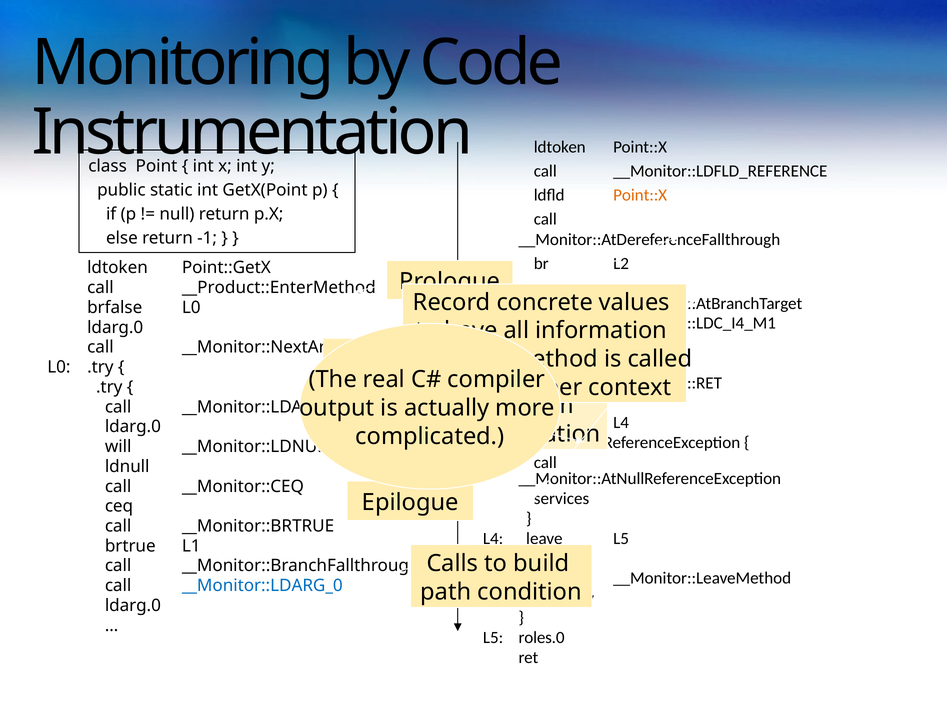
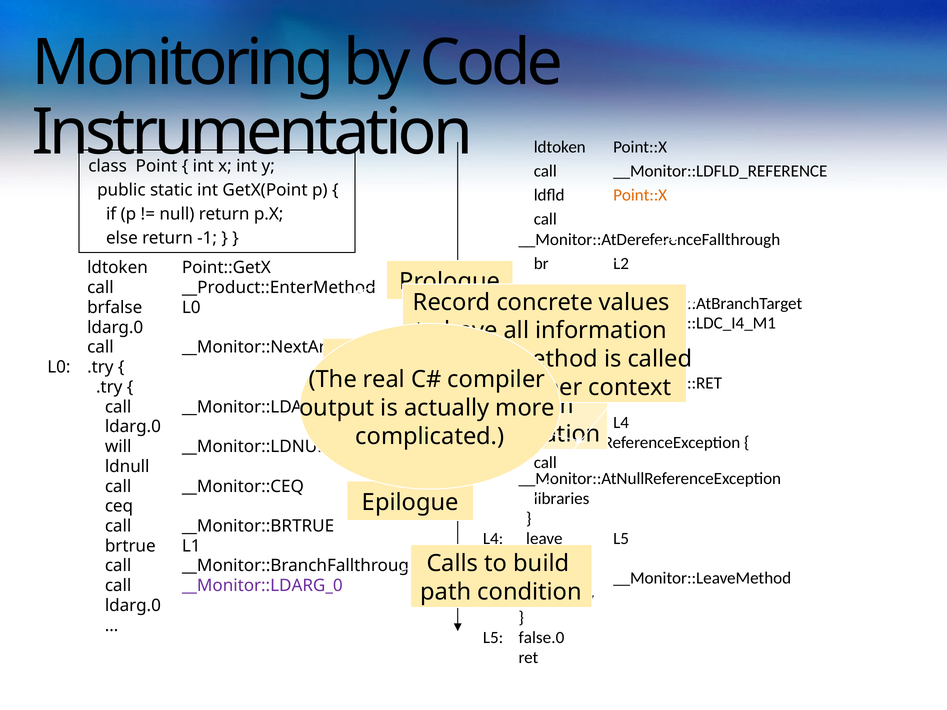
services: services -> libraries (562, 499)
__Monitor::LDARG_0 colour: blue -> purple (262, 586)
roles.0: roles.0 -> false.0 (541, 638)
